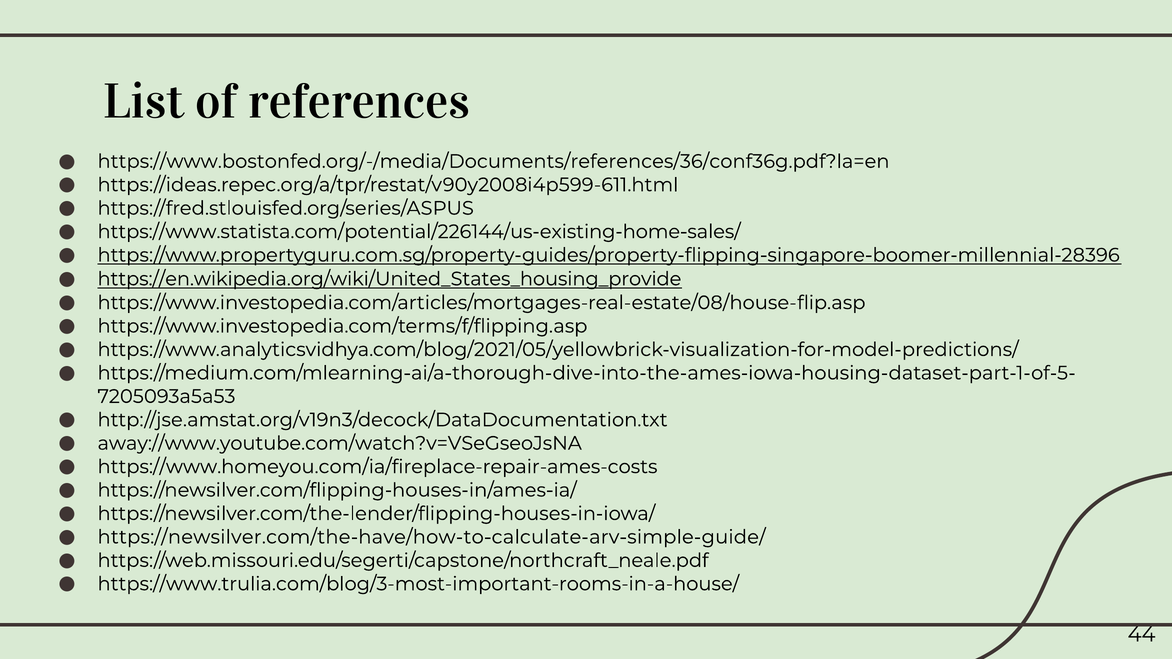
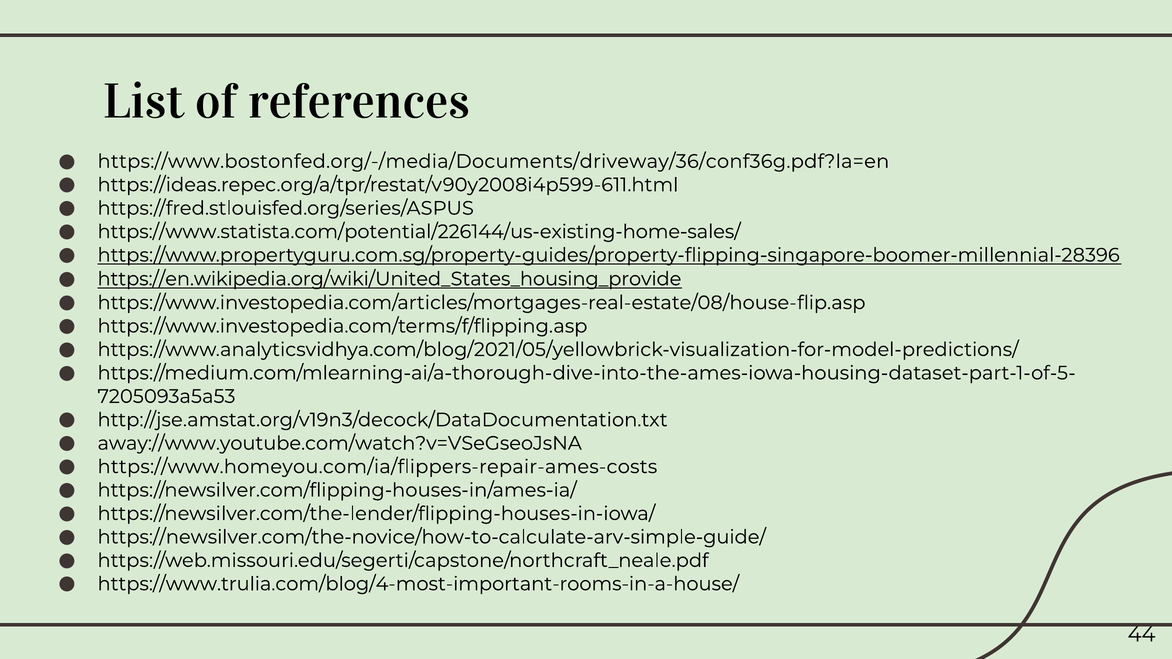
https://www.bostonfed.org/-/media/Documents/references/36/conf36g.pdf?la=en: https://www.bostonfed.org/-/media/Documents/references/36/conf36g.pdf?la=en -> https://www.bostonfed.org/-/media/Documents/driveway/36/conf36g.pdf?la=en (493, 161)
https://www.homeyou.com/ia/fireplace-repair-ames-costs: https://www.homeyou.com/ia/fireplace-repair-ames-costs -> https://www.homeyou.com/ia/flippers-repair-ames-costs (377, 467)
https://newsilver.com/the-have/how-to-calculate-arv-simple-guide/: https://newsilver.com/the-have/how-to-calculate-arv-simple-guide/ -> https://newsilver.com/the-novice/how-to-calculate-arv-simple-guide/ (432, 537)
https://www.trulia.com/blog/3-most-important-rooms-in-a-house/: https://www.trulia.com/blog/3-most-important-rooms-in-a-house/ -> https://www.trulia.com/blog/4-most-important-rooms-in-a-house/ (418, 584)
